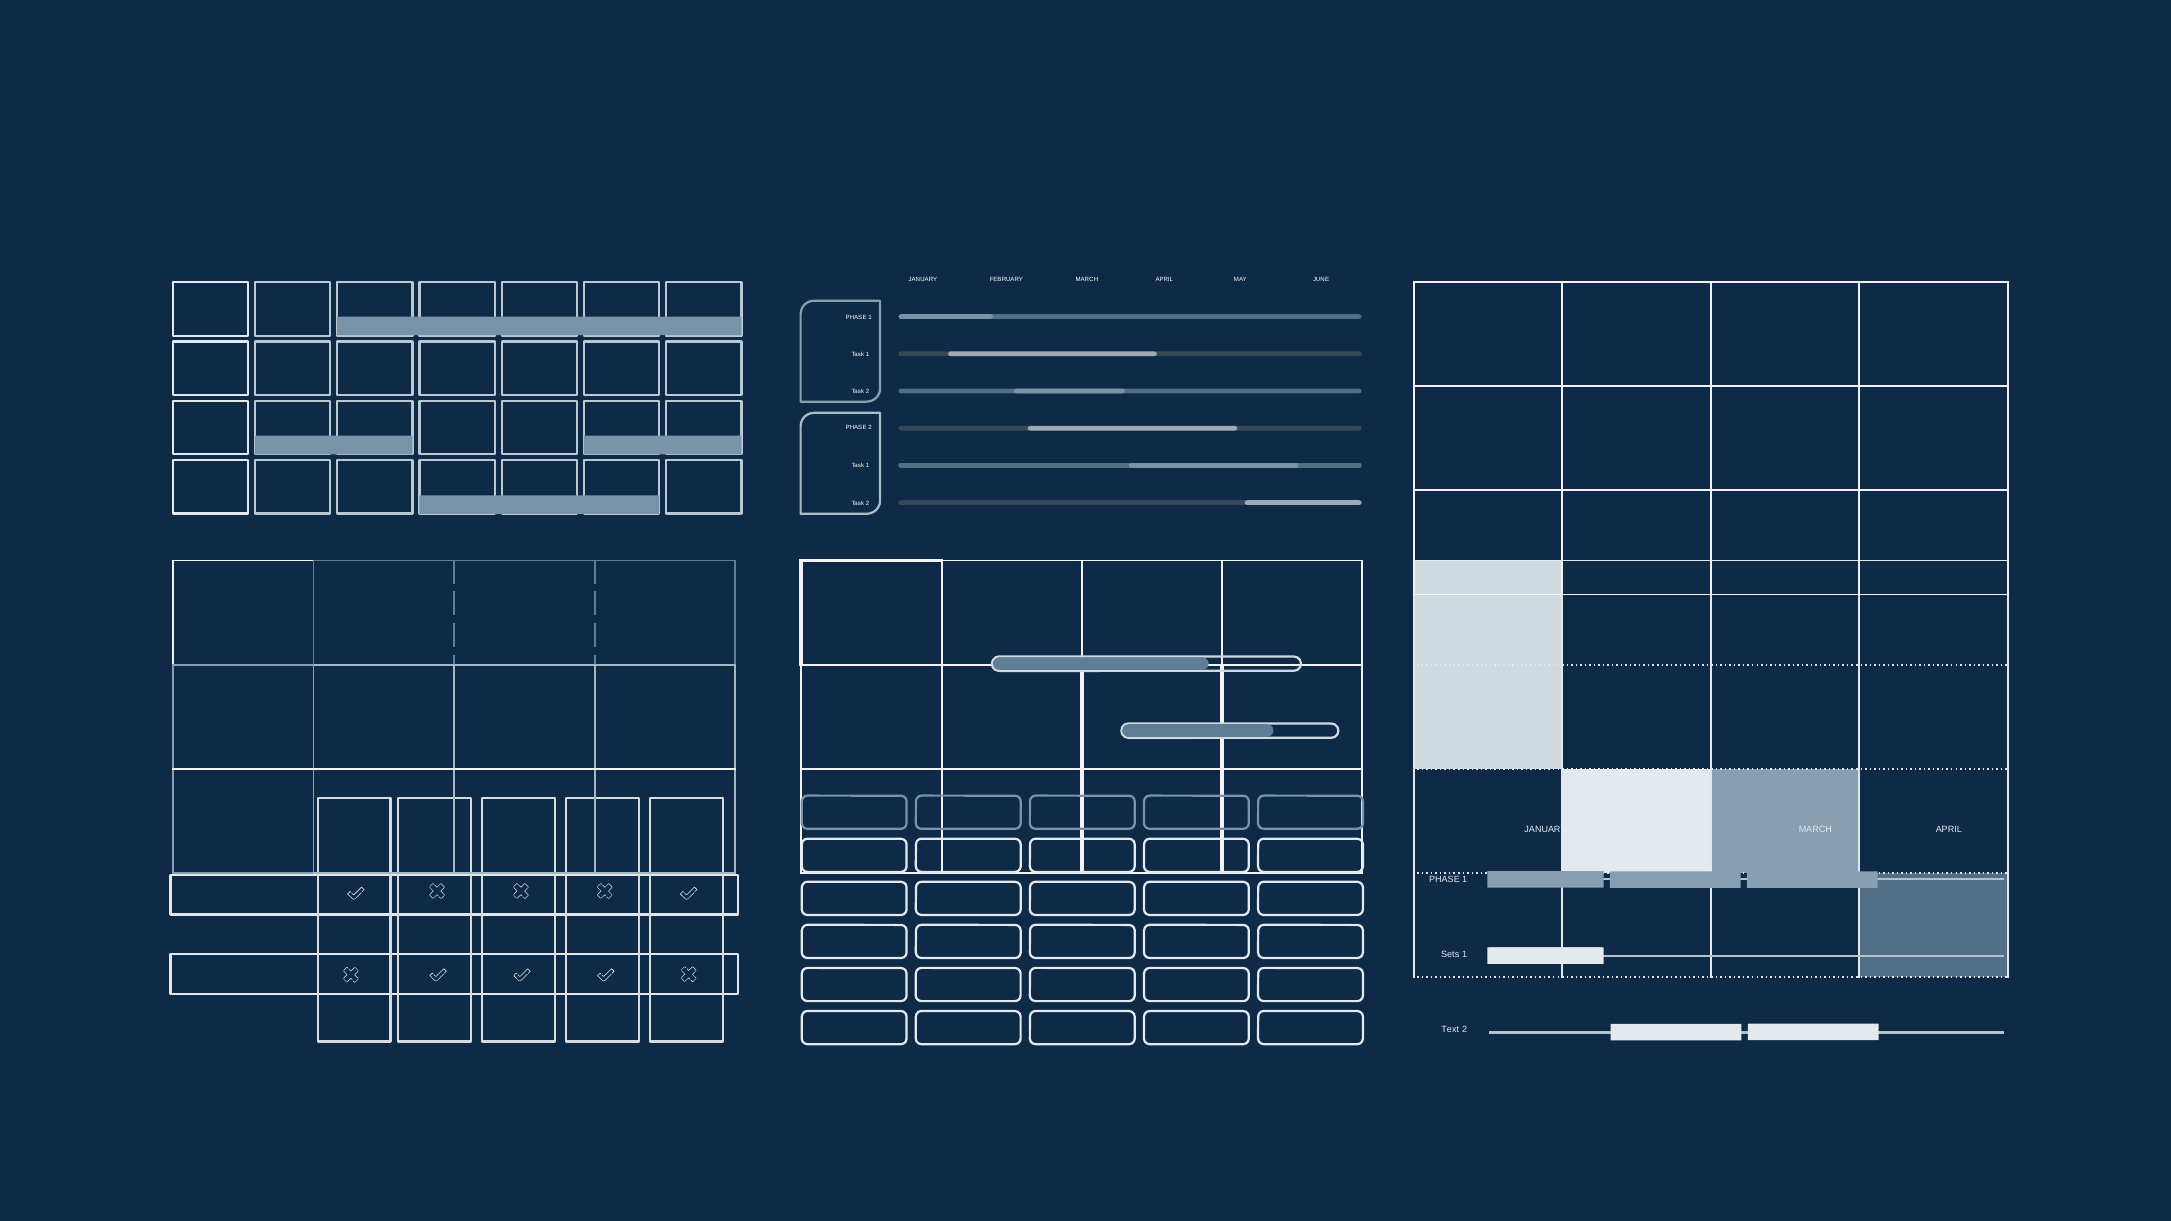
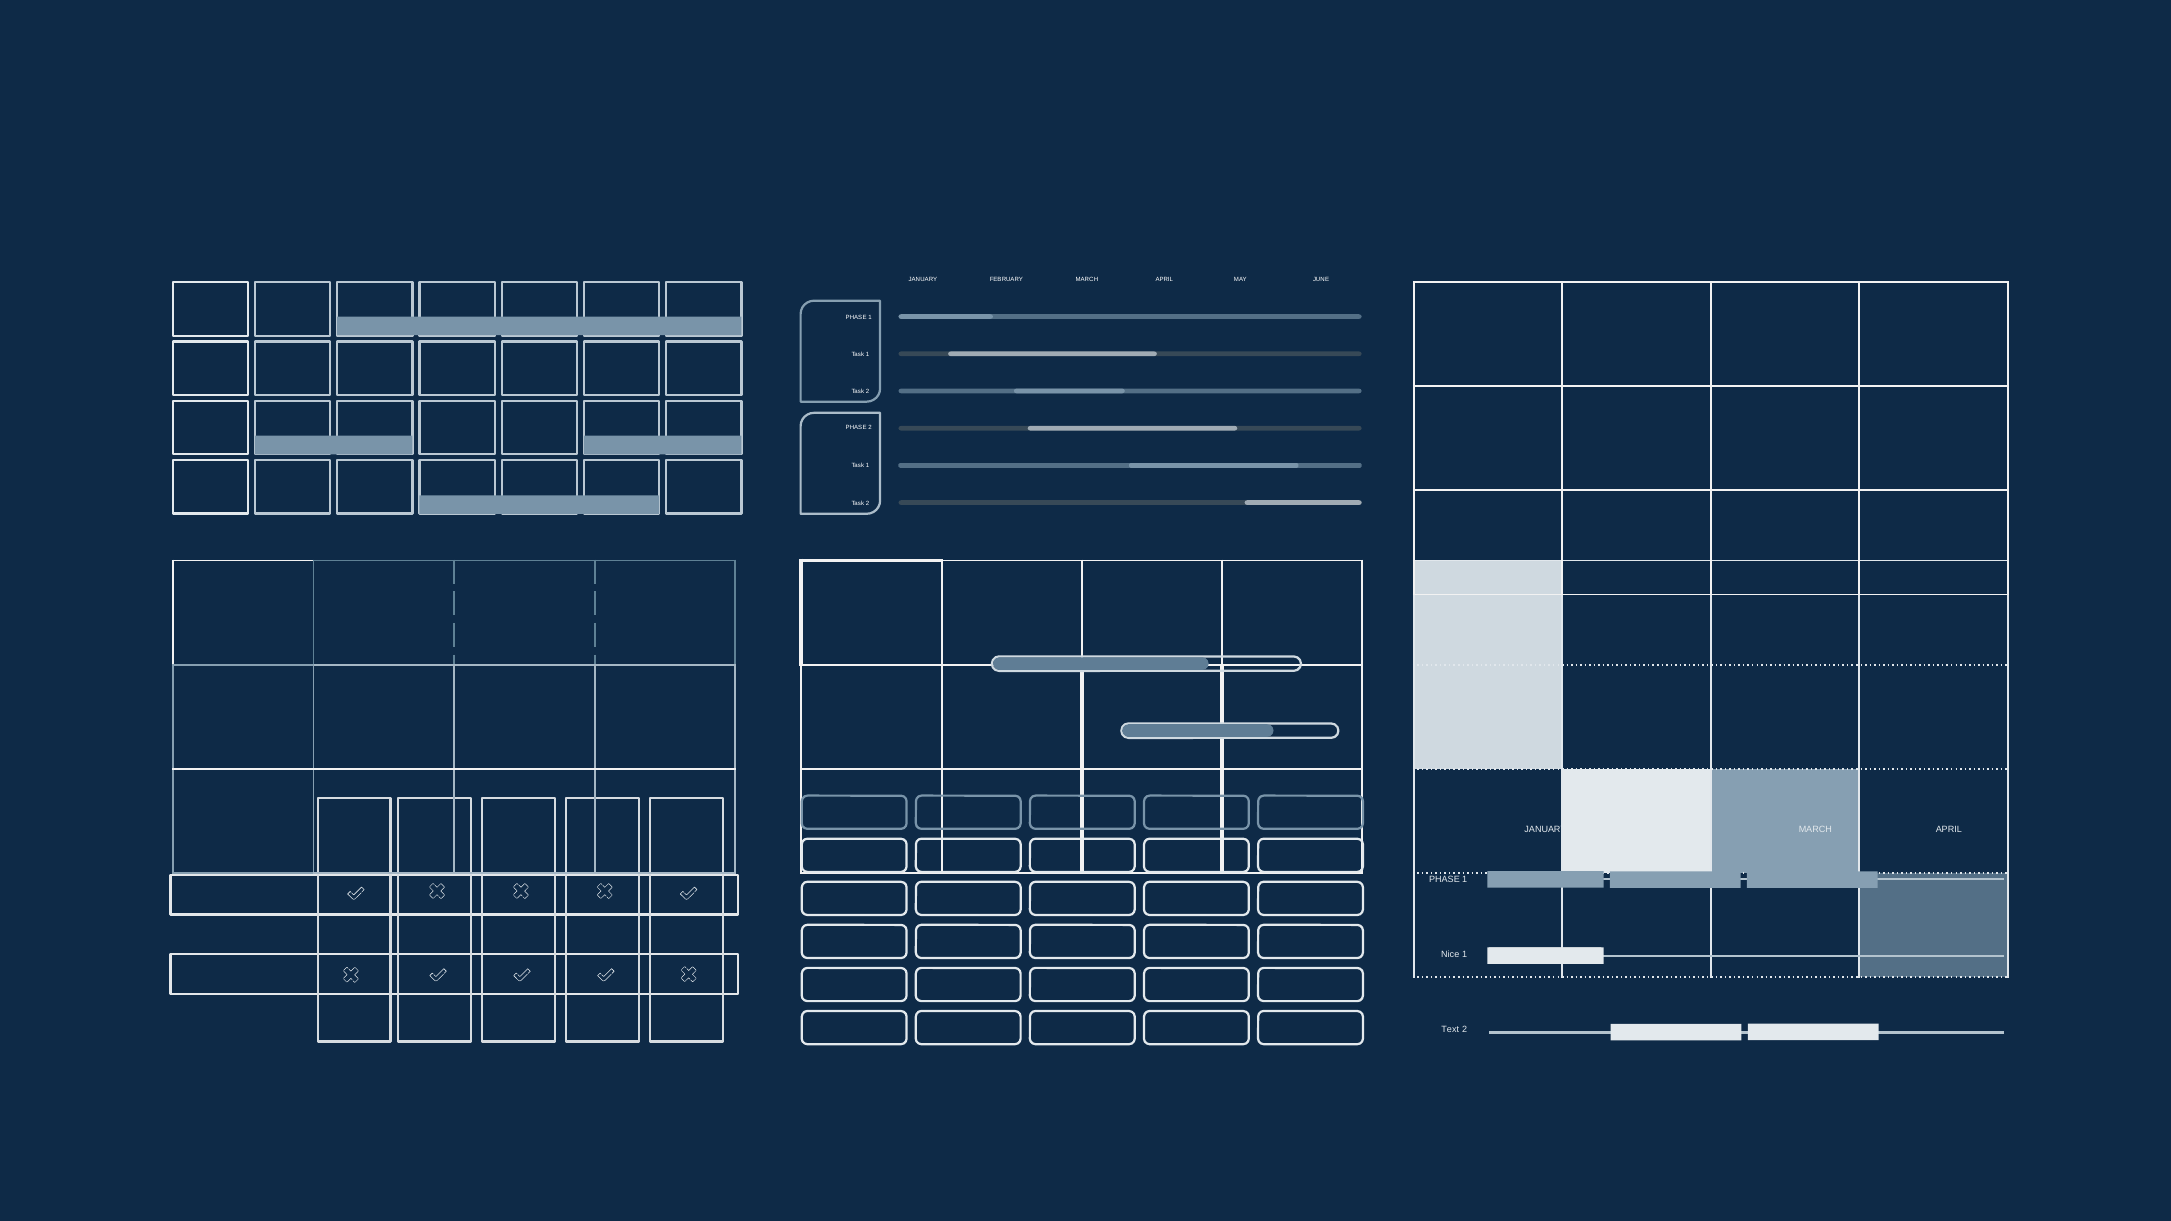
Sets: Sets -> Nice (1450, 955)
